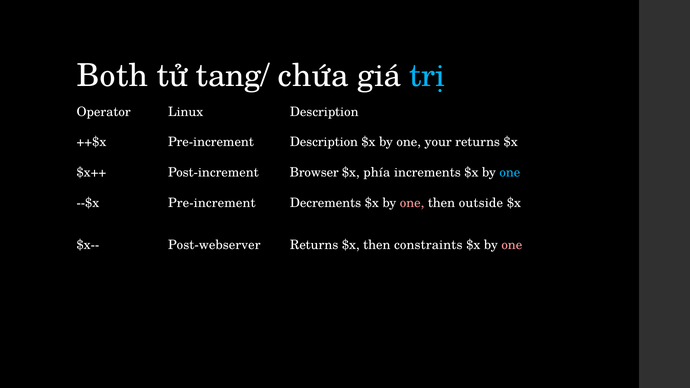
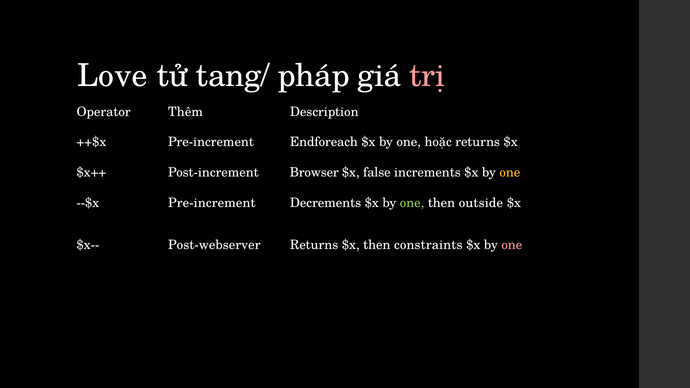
Both: Both -> Love (112, 76)
chứa: chứa -> pháp (314, 76)
trị colour: light blue -> pink (427, 76)
Linux: Linux -> Thêm (186, 112)
Pre-increment Description: Description -> Endforeach (324, 142)
your: your -> hoặc (438, 142)
phía: phía -> false (377, 173)
one colour: light blue -> yellow (510, 173)
one colour: pink -> light green (412, 203)
